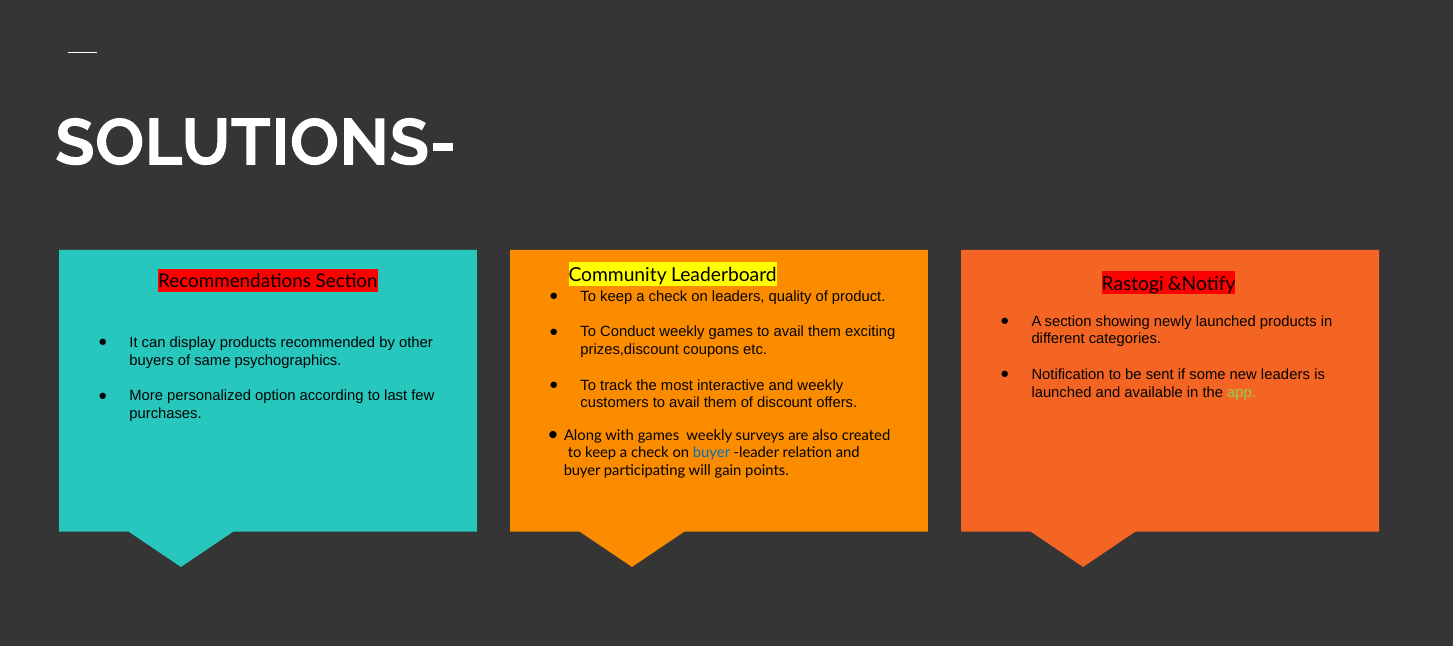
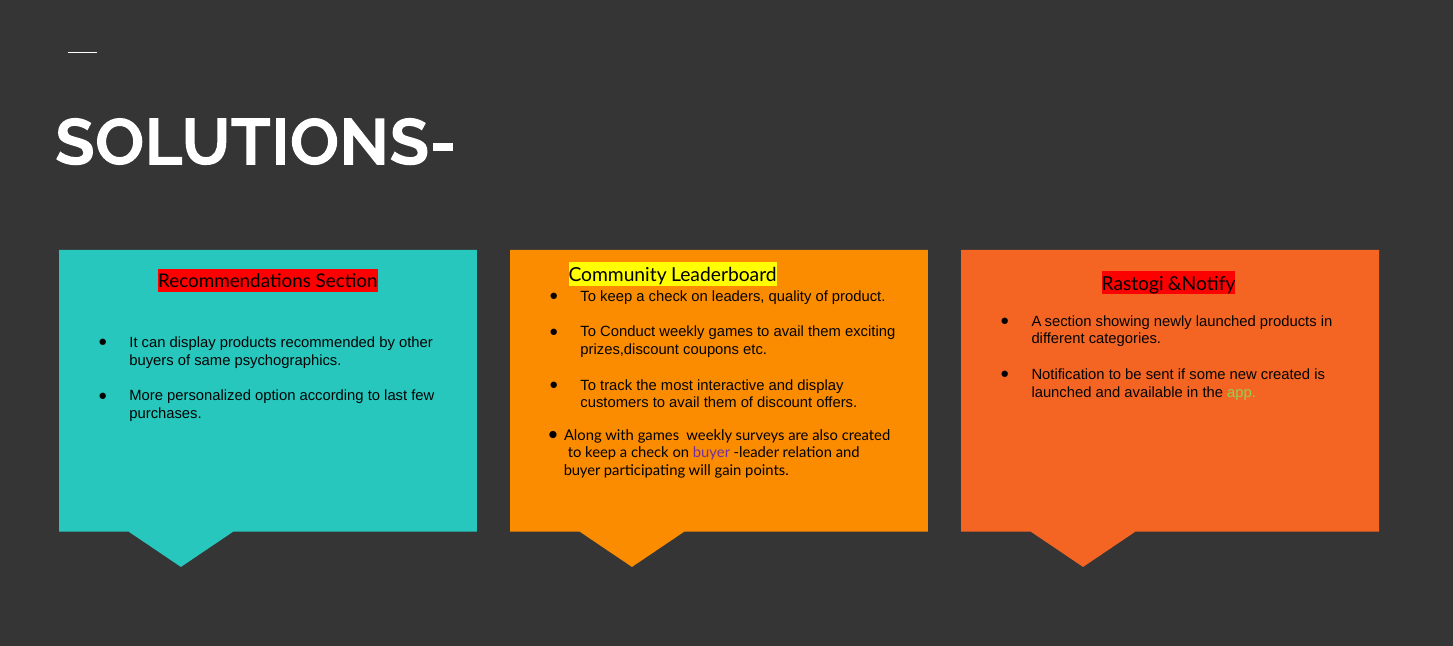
new leaders: leaders -> created (1286, 374)
and weekly: weekly -> display (820, 385)
buyer colour: blue -> purple (712, 453)
